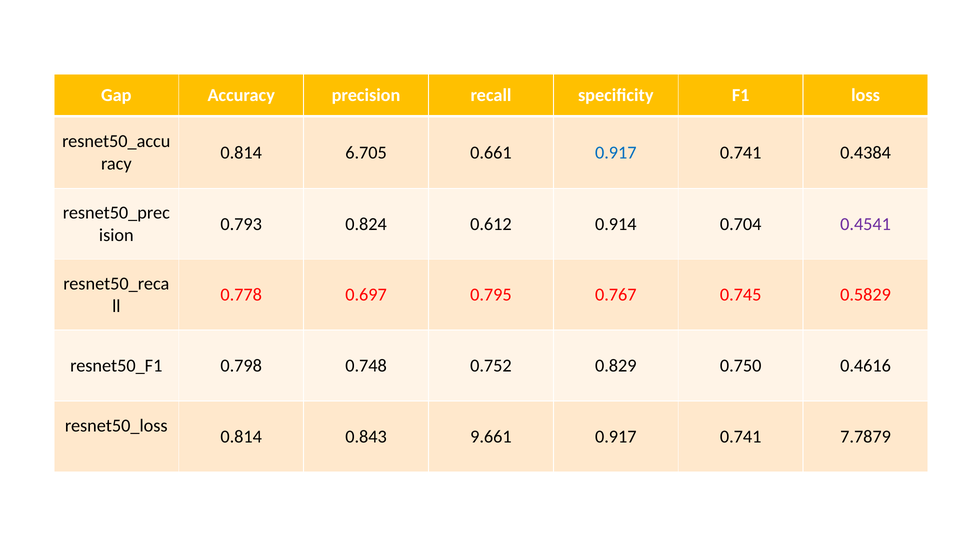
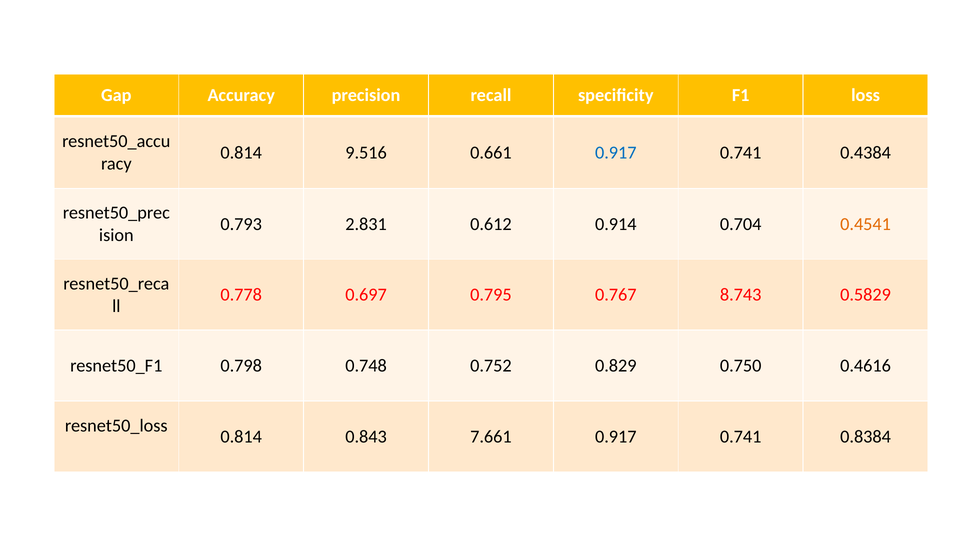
6.705: 6.705 -> 9.516 (366, 152)
0.824: 0.824 -> 2.831 (366, 224)
0.4541 colour: purple -> orange (866, 224)
0.745: 0.745 -> 8.743 (741, 295)
9.661: 9.661 -> 7.661 (491, 437)
7.7879: 7.7879 -> 0.8384 (866, 437)
